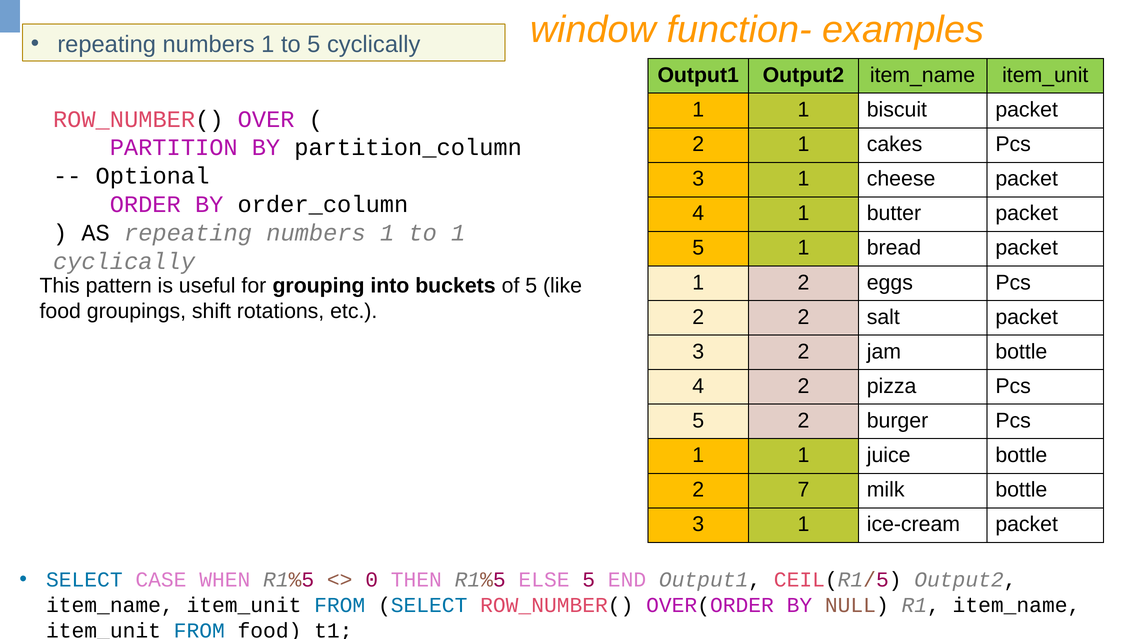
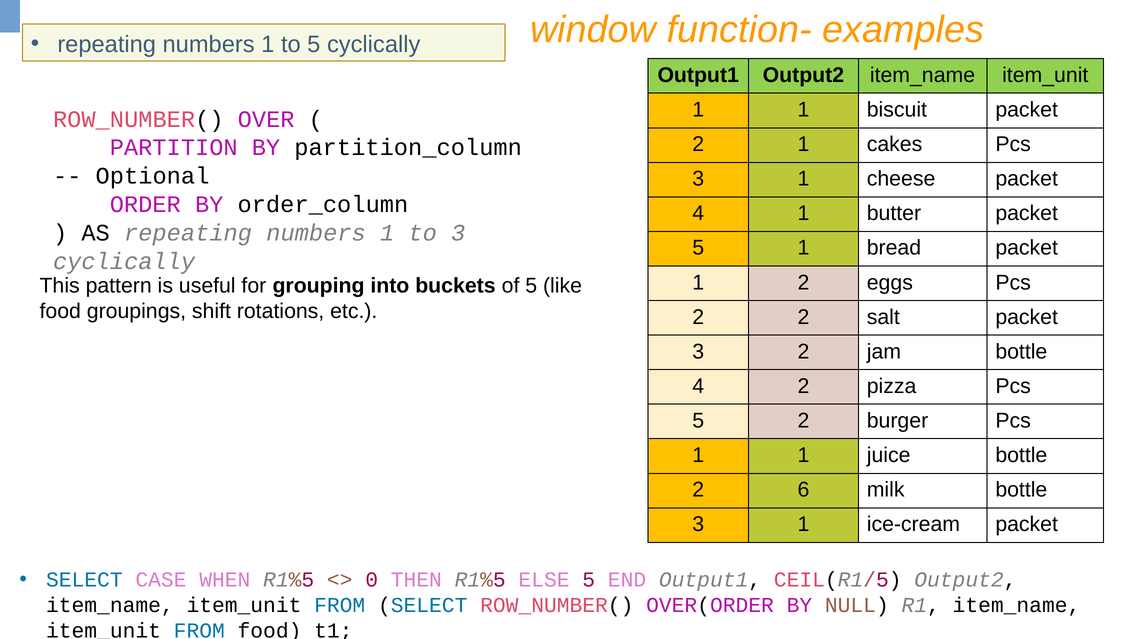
to 1: 1 -> 3 (458, 233)
7: 7 -> 6 (803, 489)
